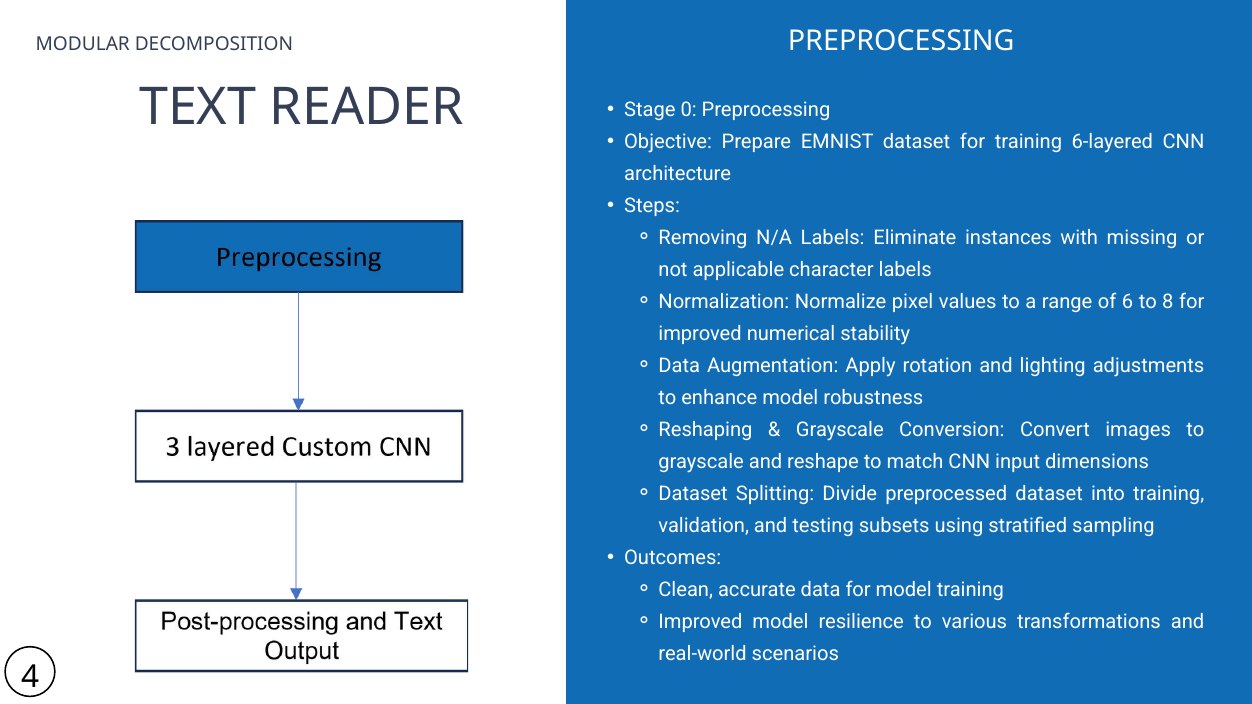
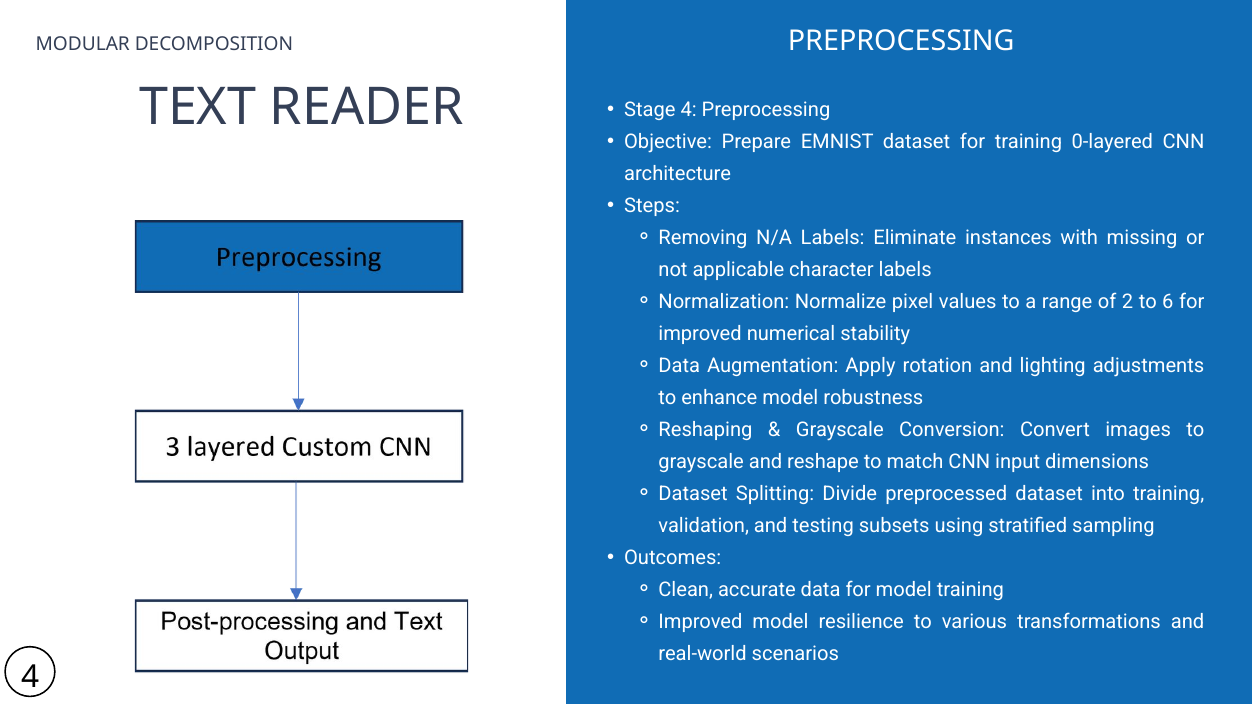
Stage 0: 0 -> 4 (689, 110)
6-layered: 6-layered -> 0-layered (1112, 142)
6: 6 -> 2 (1128, 302)
8: 8 -> 6 (1168, 302)
